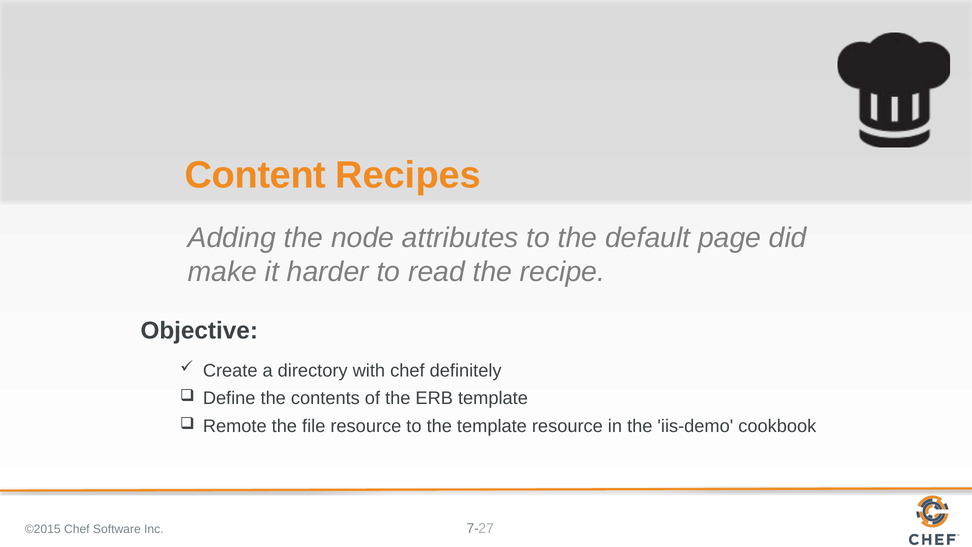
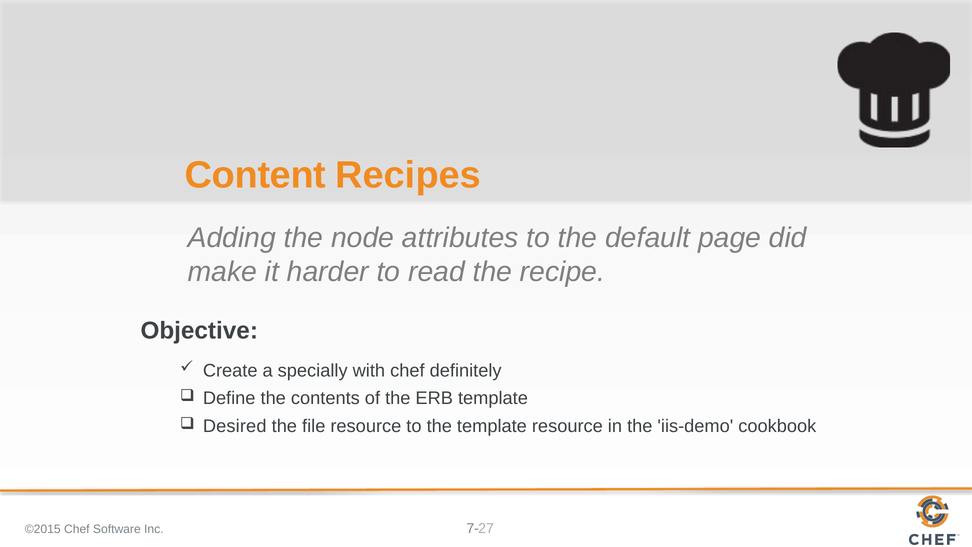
directory: directory -> specially (313, 370)
Remote: Remote -> Desired (235, 426)
